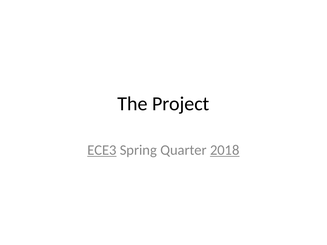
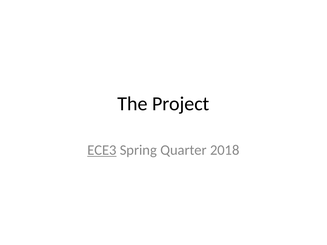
2018 underline: present -> none (225, 150)
